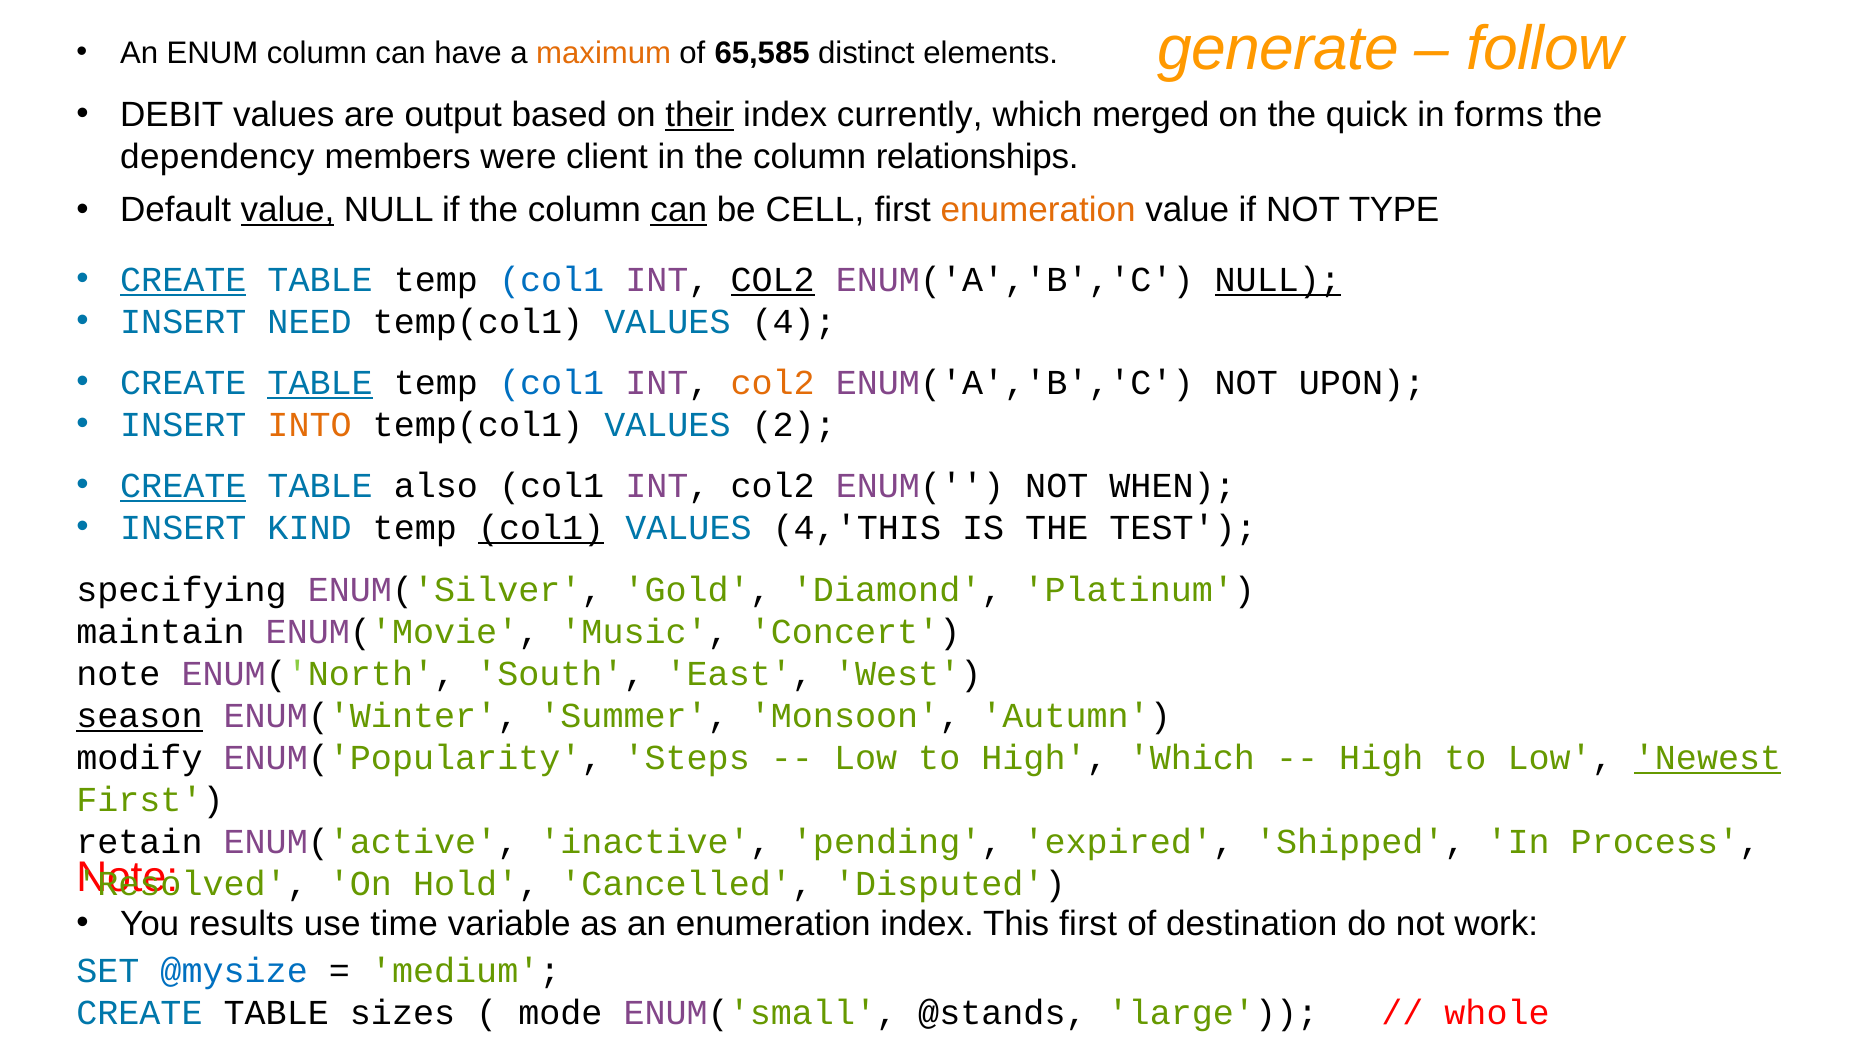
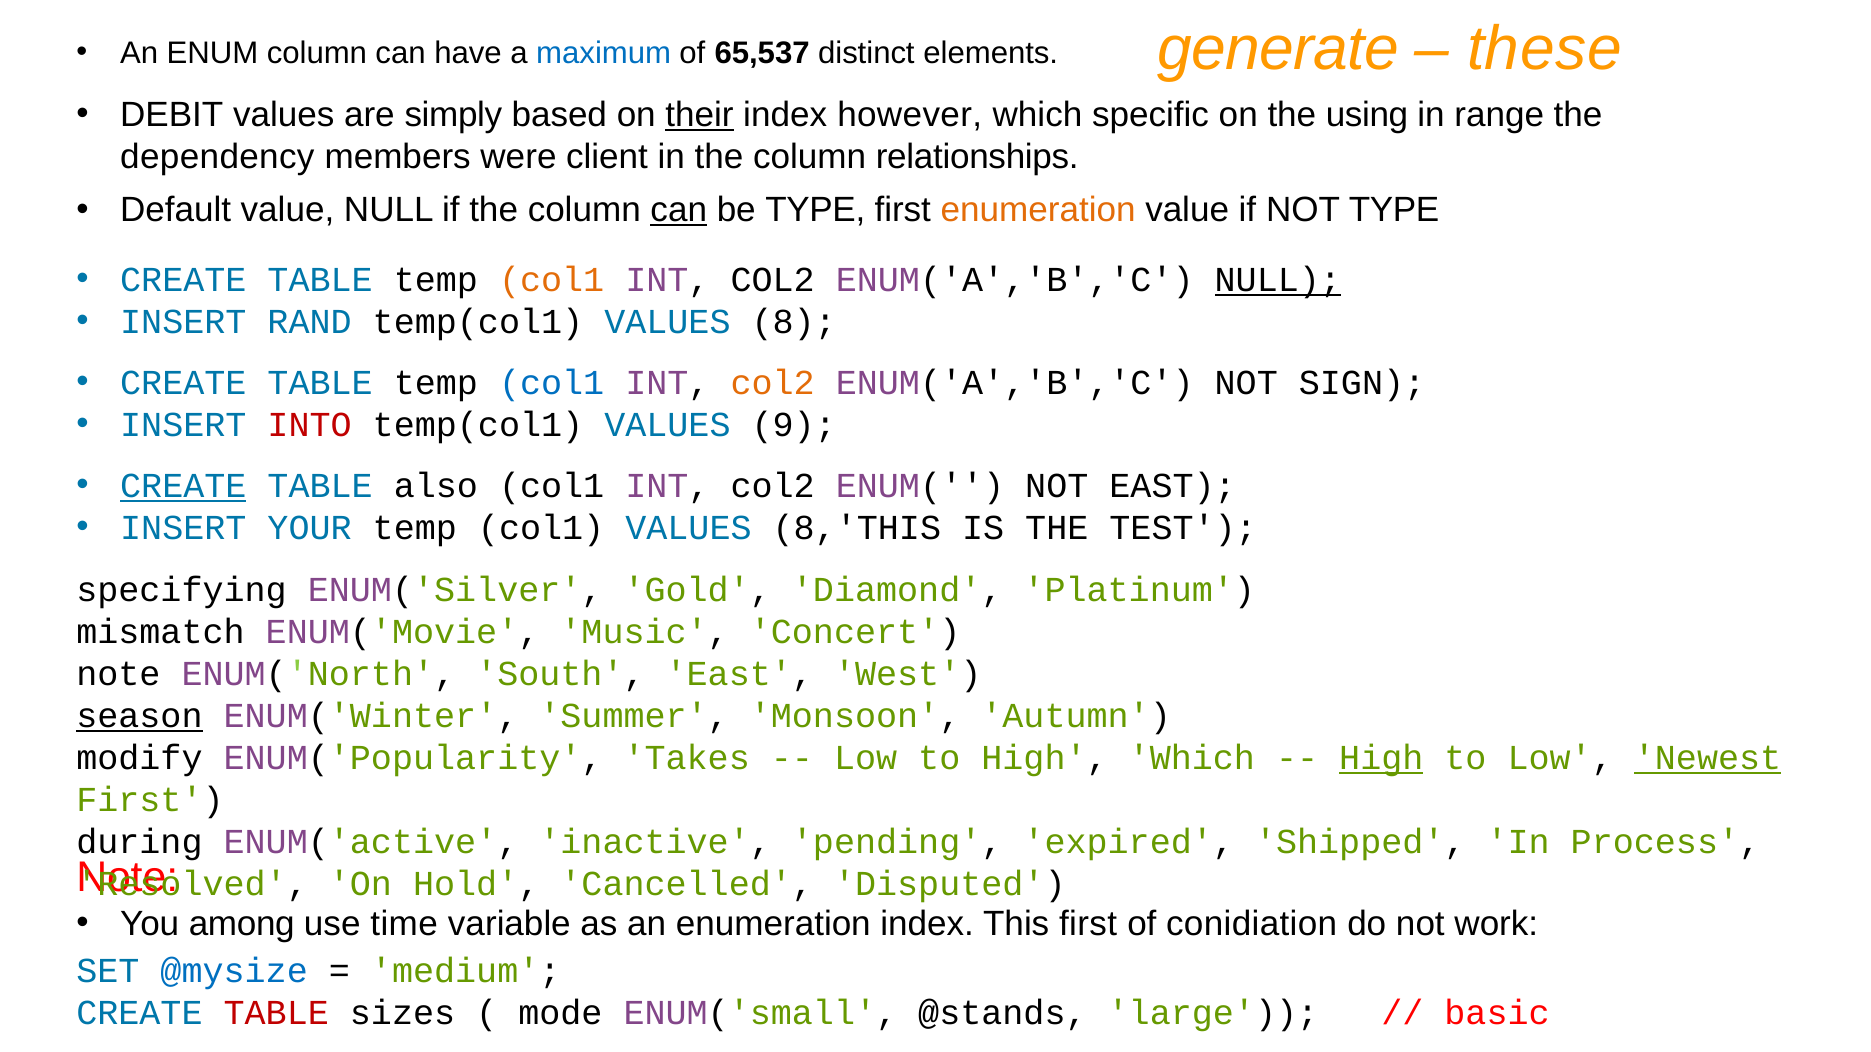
follow: follow -> these (1545, 49)
maximum colour: orange -> blue (604, 54)
65,585: 65,585 -> 65,537 (762, 54)
output: output -> simply (453, 115)
currently: currently -> however (910, 115)
merged: merged -> specific (1150, 115)
quick: quick -> using (1367, 115)
forms: forms -> range (1499, 115)
value underline: present -> none (287, 210)
be CELL: CELL -> TYPE (815, 210)
CREATE underline: present -> none (183, 280)
col1 colour: blue -> orange (552, 280)
COL2 underline: present -> none (773, 280)
NEED: NEED -> RAND (310, 322)
4: 4 -> 8 (794, 322)
TABLE underline: present -> none (320, 383)
UPON: UPON -> SIGN (1362, 383)
INTO colour: orange -> red (310, 425)
2: 2 -> 9 (794, 425)
NOT WHEN: WHEN -> EAST (1173, 486)
KIND: KIND -> YOUR (310, 528)
col1 underline: present -> none (541, 528)
4,'THIS: 4,'THIS -> 8,'THIS (857, 528)
maintain: maintain -> mismatch (160, 632)
Steps: Steps -> Takes (687, 758)
High underline: none -> present (1381, 758)
retain: retain -> during (139, 842)
results: results -> among (242, 924)
destination: destination -> conidiation (1252, 924)
TABLE colour: black -> red (276, 1013)
whole: whole -> basic (1497, 1013)
